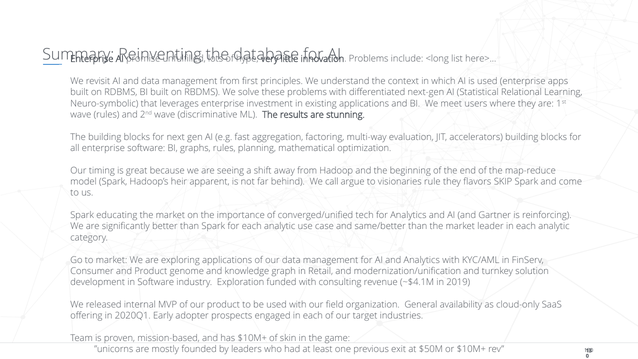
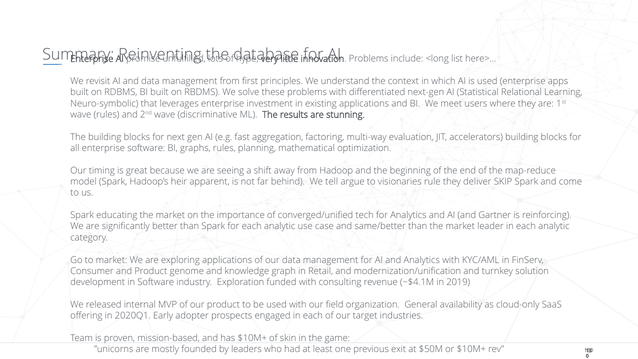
call: call -> tell (332, 182)
flavors: flavors -> deliver (477, 182)
